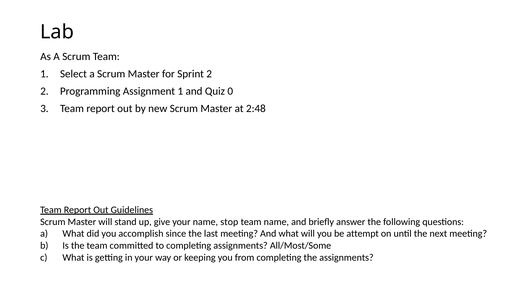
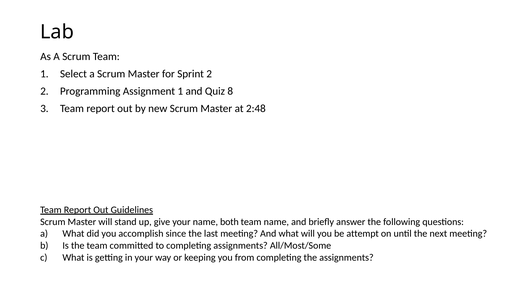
0: 0 -> 8 (230, 91)
stop: stop -> both (229, 222)
